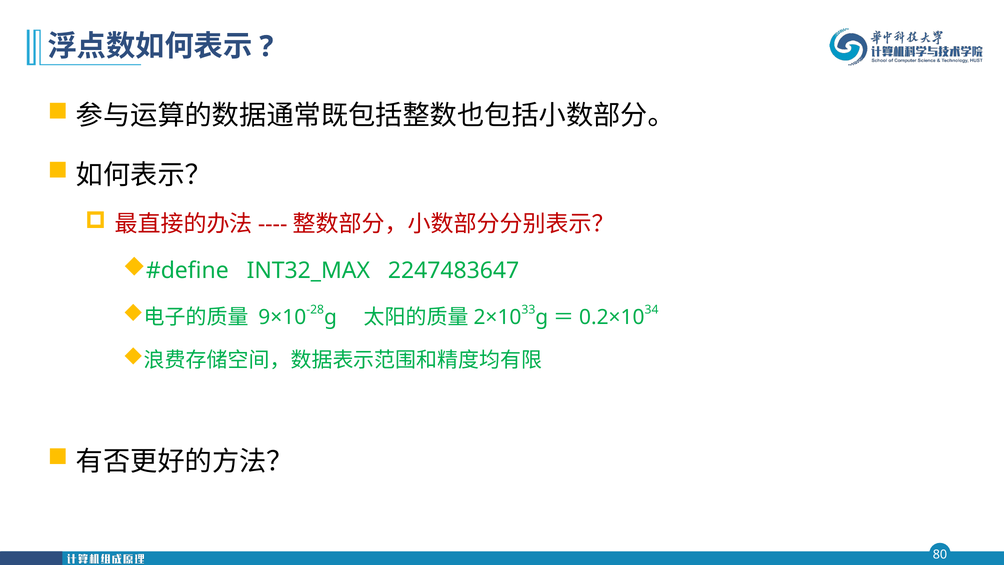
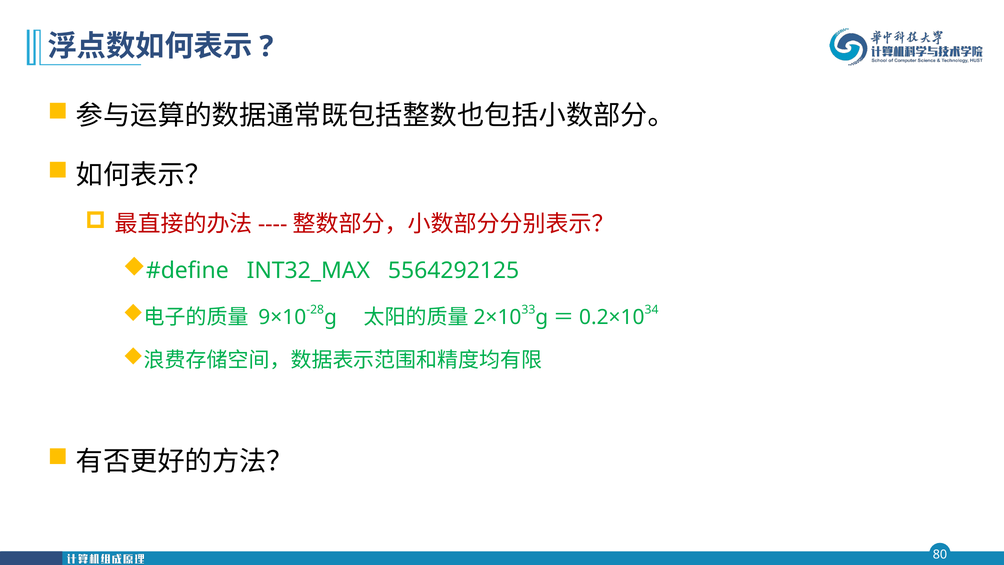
2247483647: 2247483647 -> 5564292125 (454, 271)
